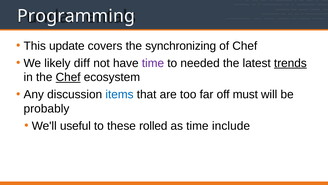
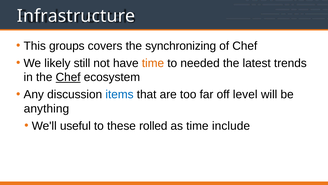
Programming: Programming -> Infrastructure (76, 16)
update: update -> groups (67, 46)
diff: diff -> still (82, 63)
time colour: purple -> orange (153, 63)
trends underline: present -> none (290, 63)
must: must -> level (245, 94)
probably: probably -> anything (46, 108)
